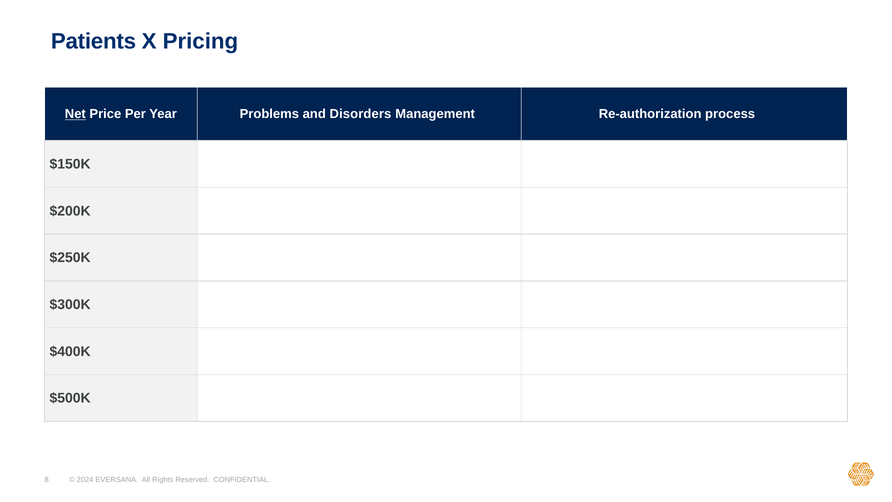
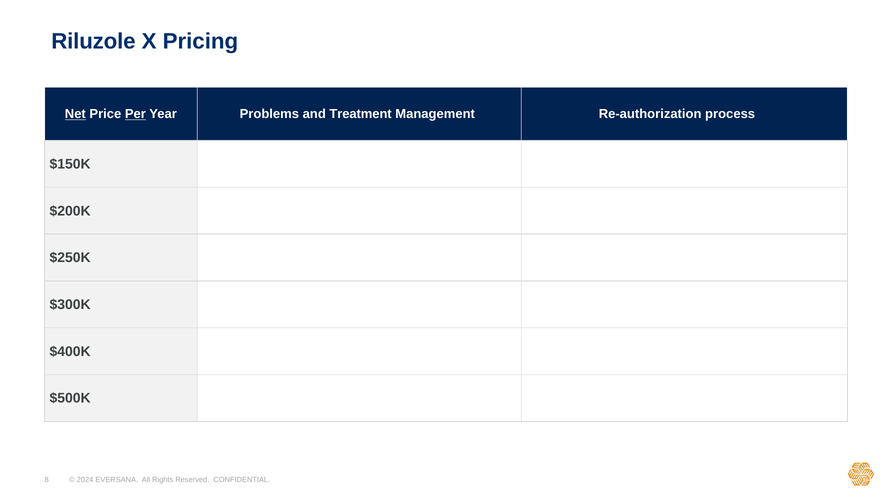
Patients: Patients -> Riluzole (93, 41)
Per underline: none -> present (135, 114)
Disorders: Disorders -> Treatment (361, 114)
